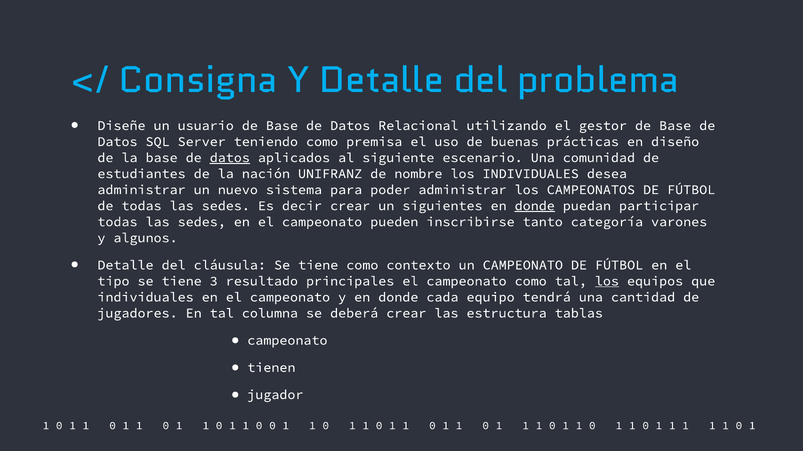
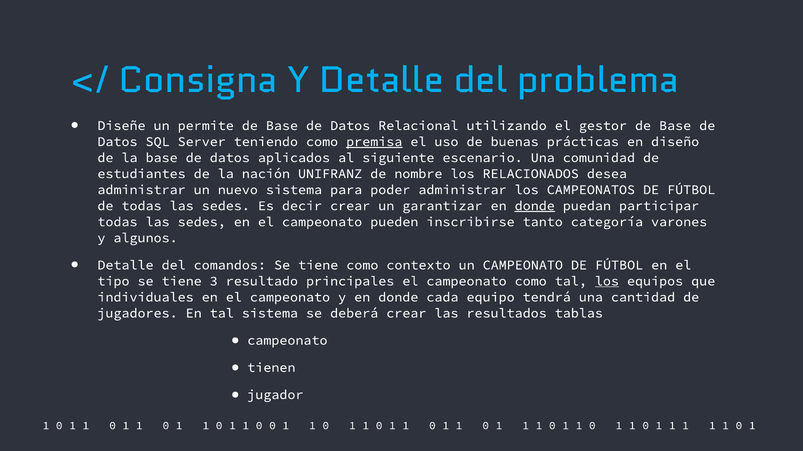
usuario: usuario -> permite (206, 126)
premisa underline: none -> present (374, 142)
datos underline: present -> none (230, 158)
los INDIVIDUALES: INDIVIDUALES -> RELACIONADOS (531, 174)
siguientes: siguientes -> garantizar (442, 206)
cláusula: cláusula -> comandos (230, 265)
tal columna: columna -> sistema (270, 314)
estructura: estructura -> resultados (507, 314)
